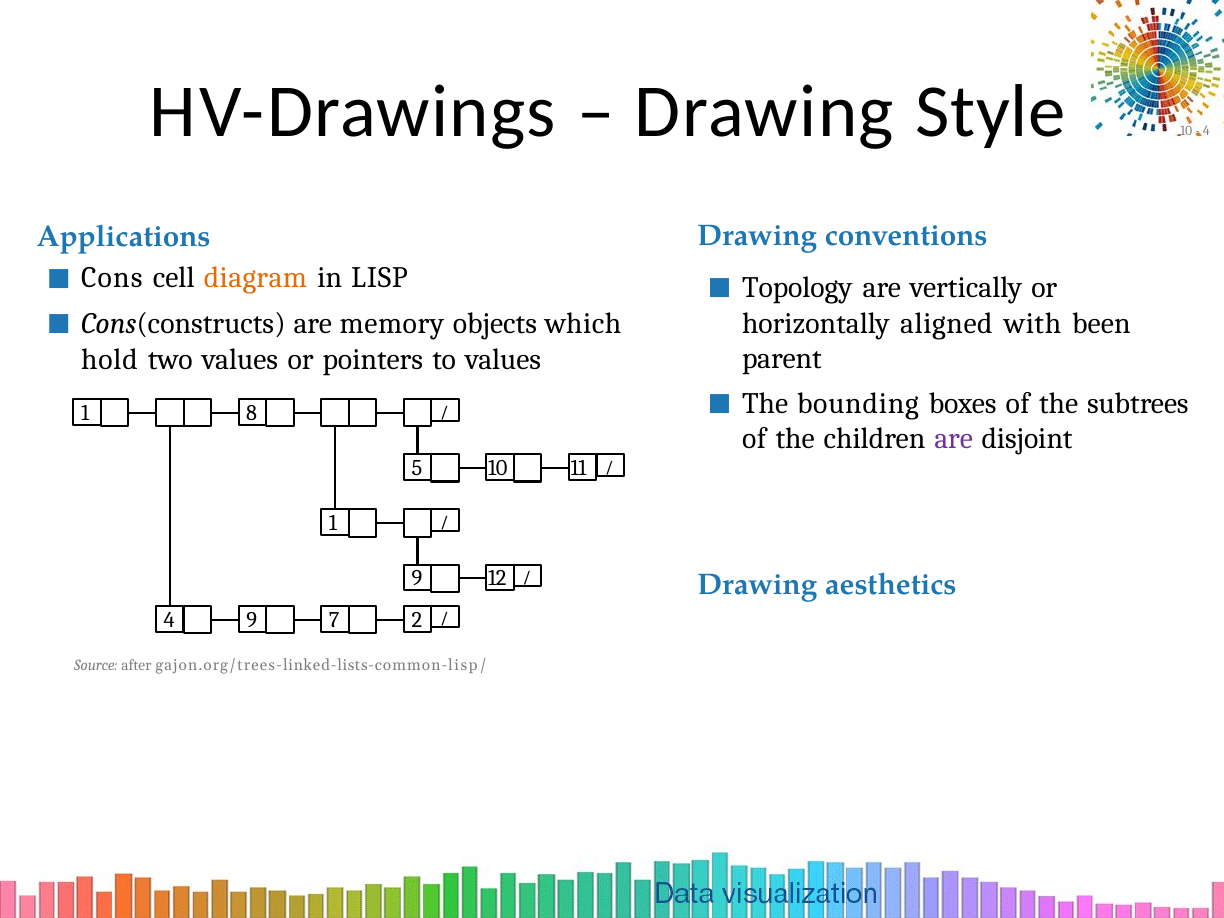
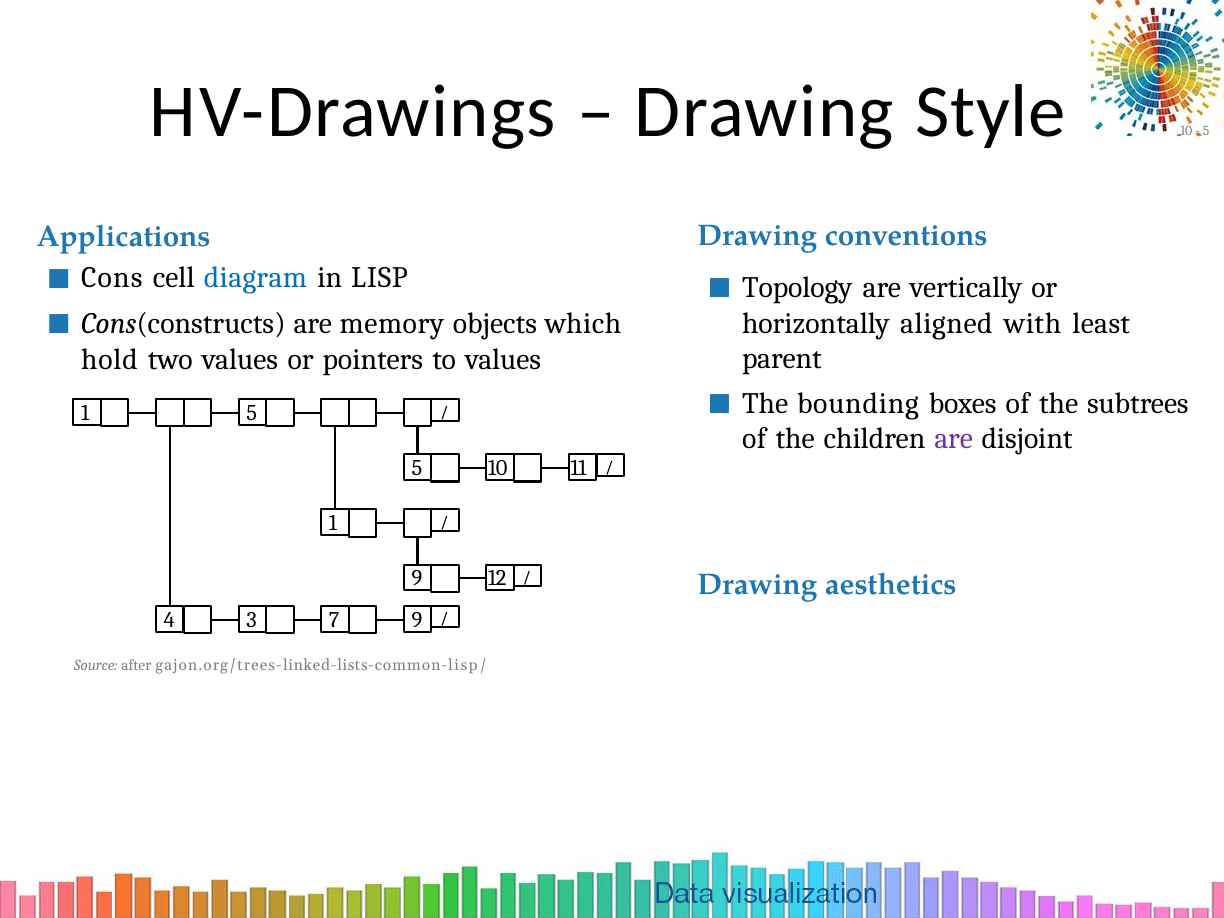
4: 4 -> 5 (1206, 131)
diagram colour: orange -> blue (255, 278)
been: been -> least (1101, 323)
1 8: 8 -> 5 (252, 413)
4 9: 9 -> 3 (252, 620)
7 2: 2 -> 9 (417, 620)
